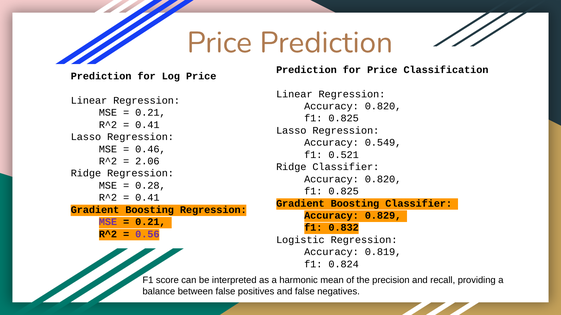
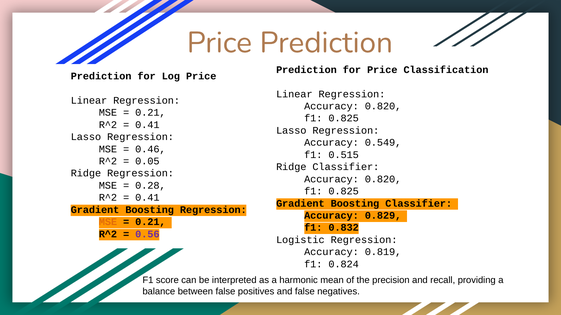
0.521: 0.521 -> 0.515 (344, 155)
2.06: 2.06 -> 0.05 (147, 161)
MSE colour: purple -> orange (108, 222)
